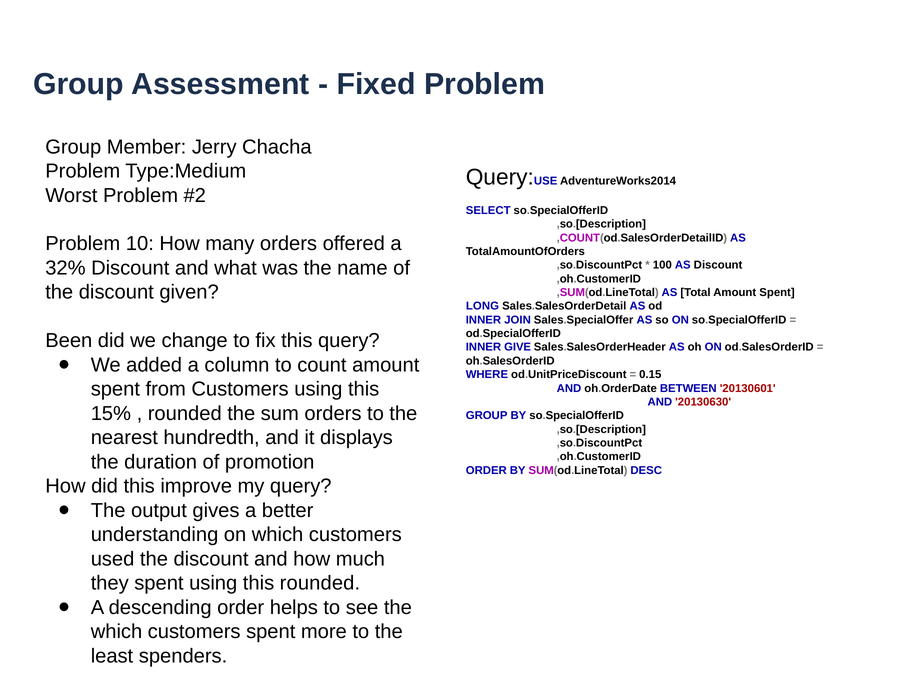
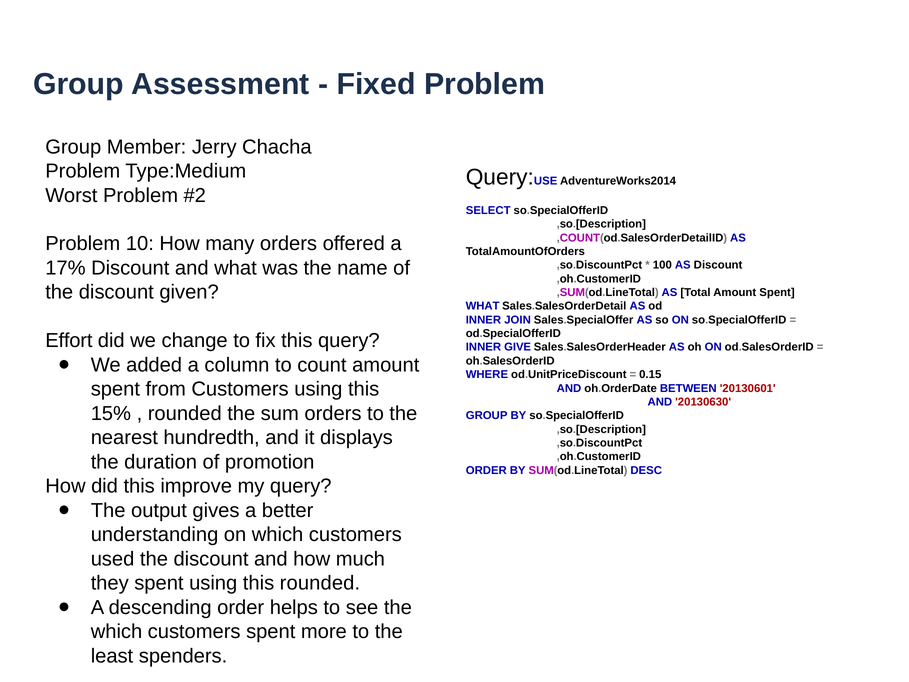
32%: 32% -> 17% (65, 268)
LONG: LONG -> WHAT (483, 306)
Been: Been -> Effort (69, 341)
